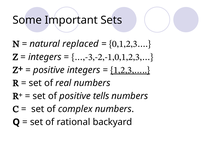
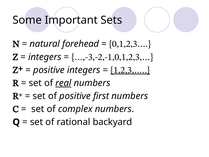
replaced: replaced -> forehead (81, 44)
real underline: none -> present (63, 83)
tells: tells -> first (101, 96)
